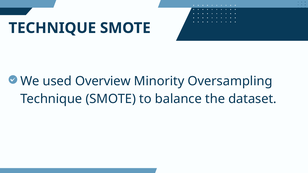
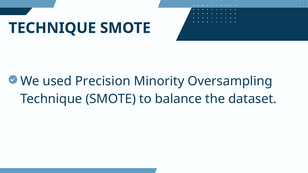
Overview: Overview -> Precision (103, 81)
